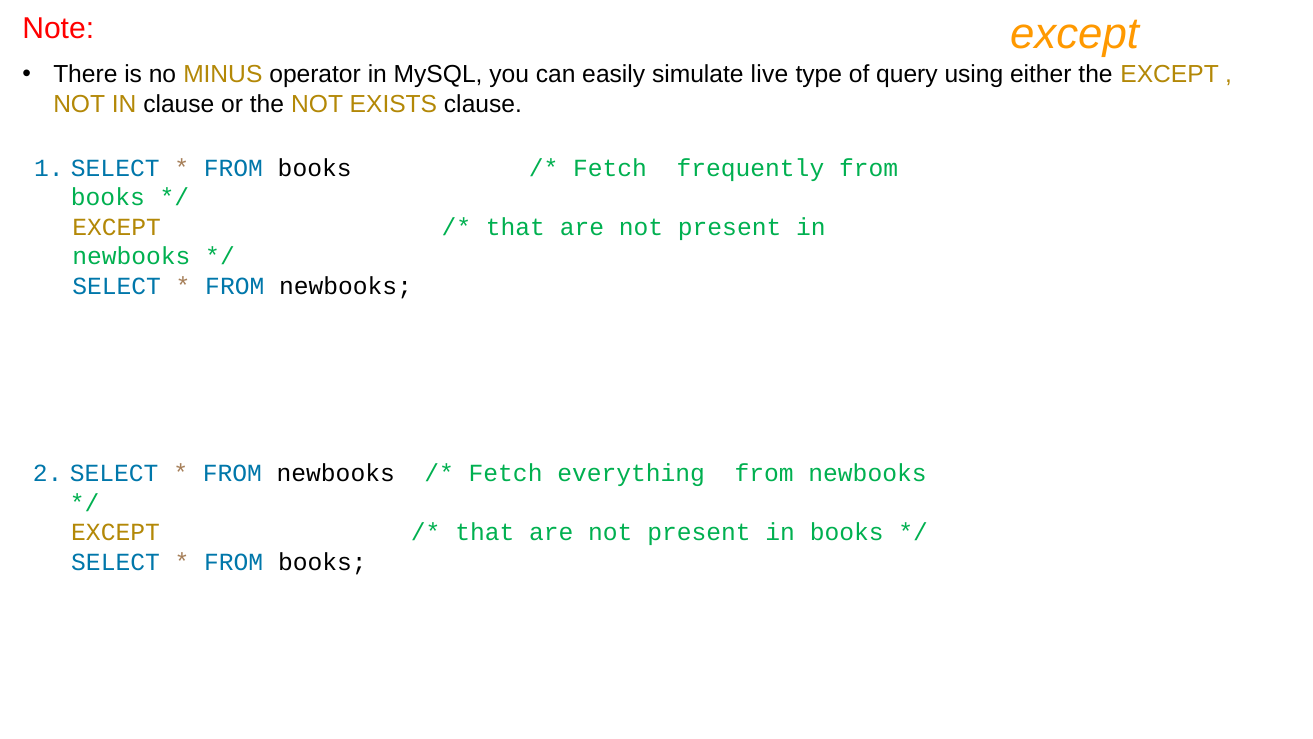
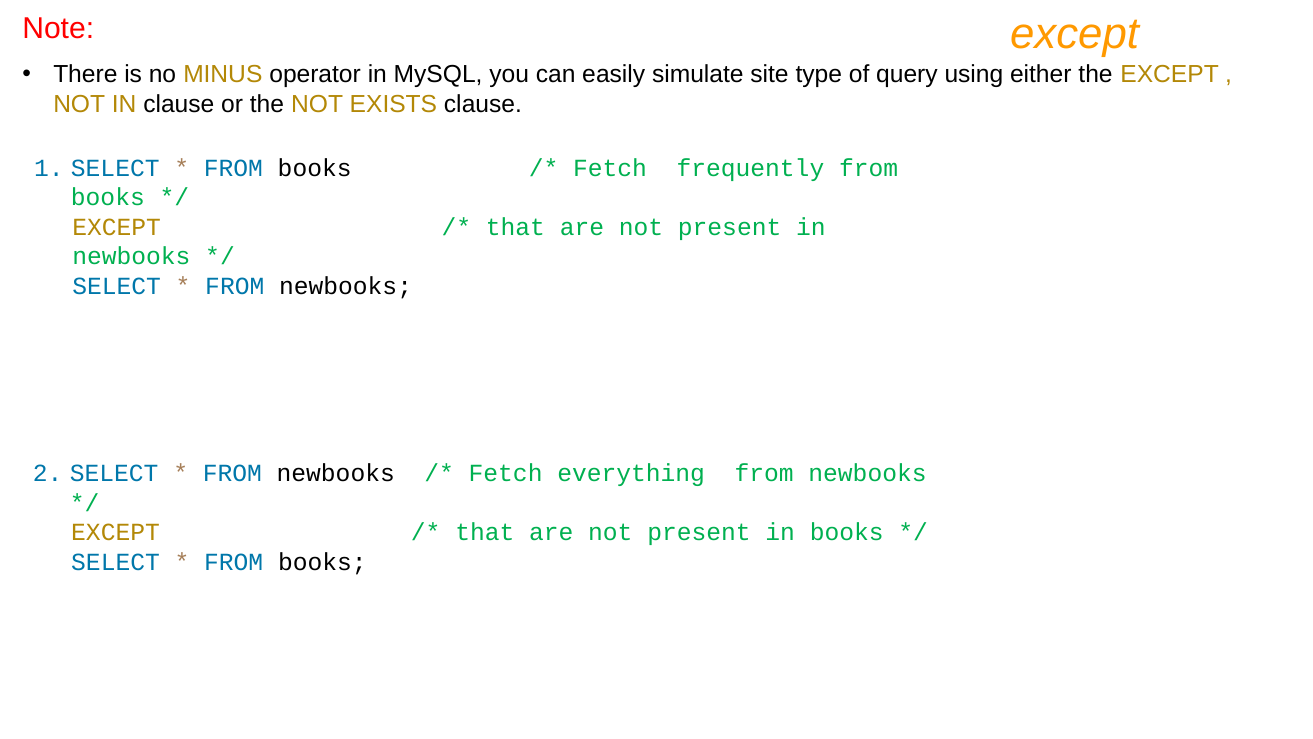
live: live -> site (770, 75)
